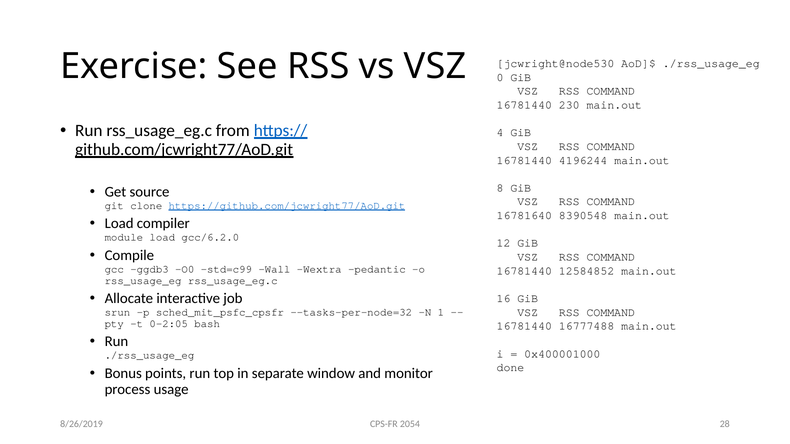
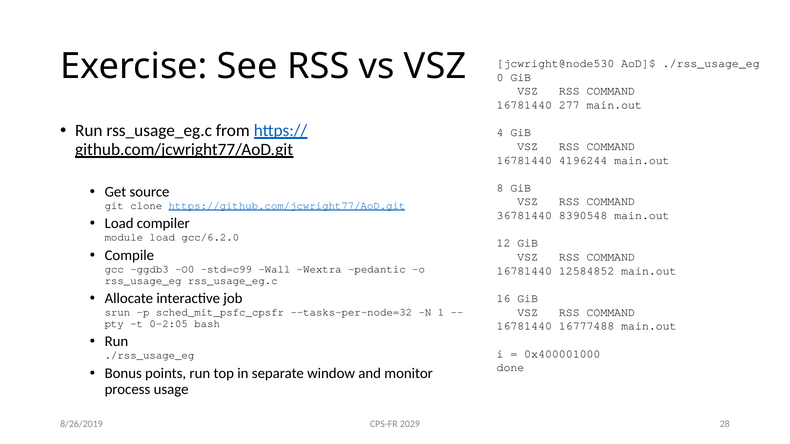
230: 230 -> 277 (569, 105)
16781640: 16781640 -> 36781440 (524, 216)
2054: 2054 -> 2029 (410, 424)
